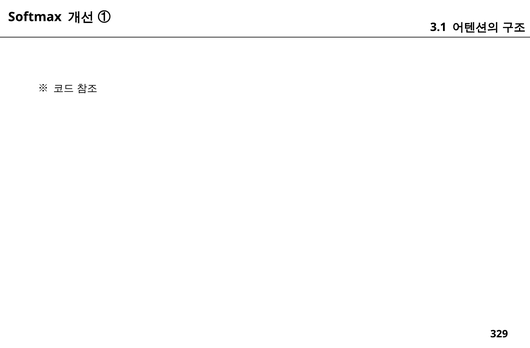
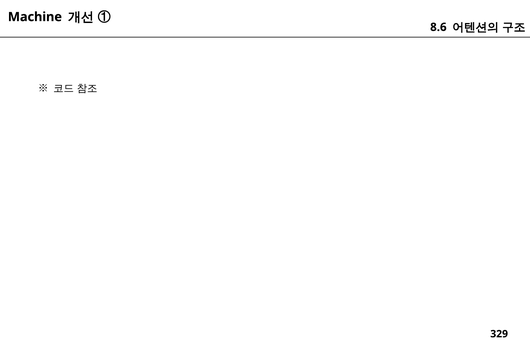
Softmax: Softmax -> Machine (35, 17)
3.1: 3.1 -> 8.6 (438, 27)
